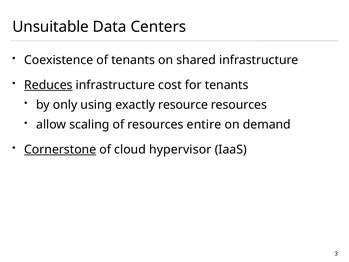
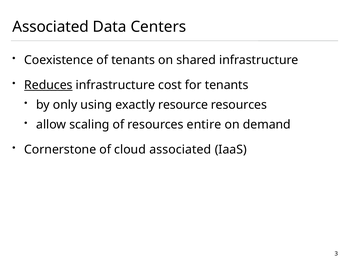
Unsuitable: Unsuitable -> Associated (51, 27)
Cornerstone underline: present -> none (60, 150)
cloud hypervisor: hypervisor -> associated (180, 150)
